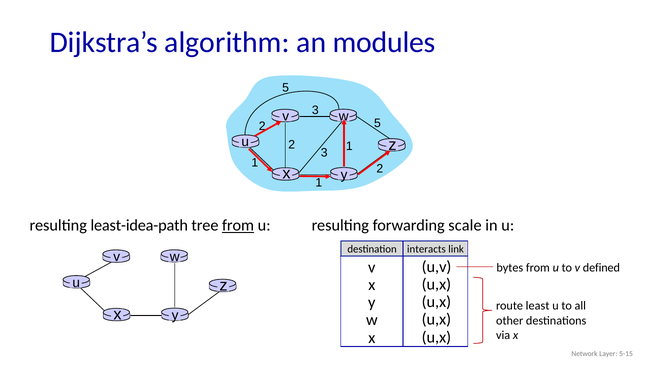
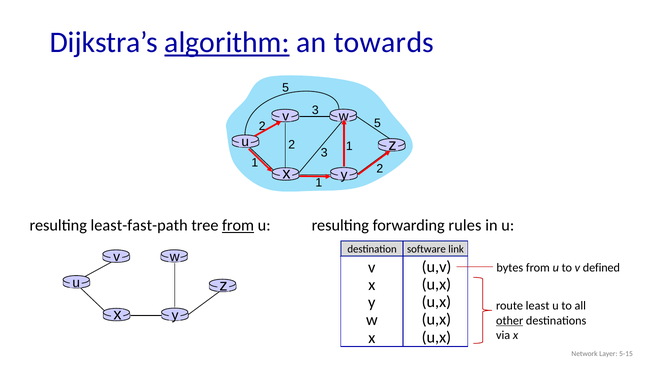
algorithm underline: none -> present (227, 43)
modules: modules -> towards (384, 43)
least-idea-path: least-idea-path -> least-fast-path (139, 225)
scale: scale -> rules (465, 225)
interacts: interacts -> software (426, 249)
other underline: none -> present (510, 320)
